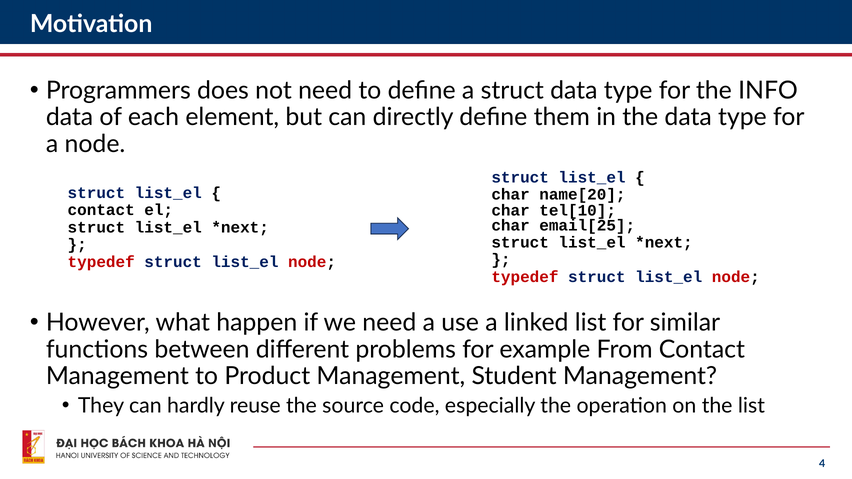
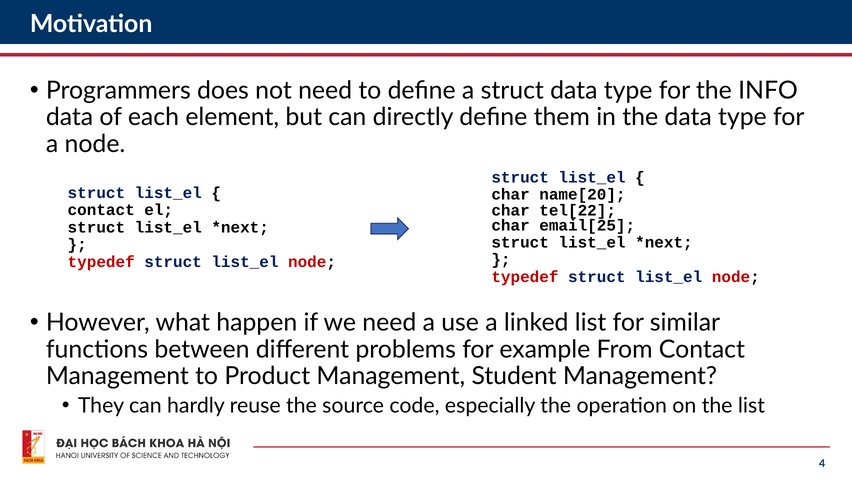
tel[10: tel[10 -> tel[22 (578, 210)
